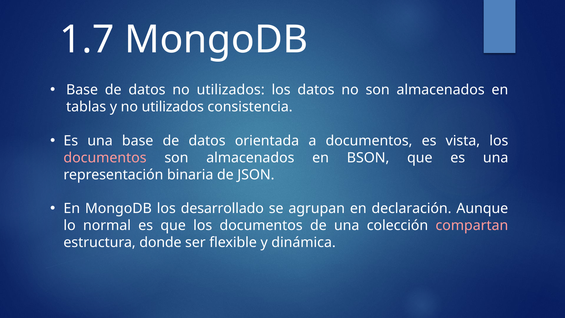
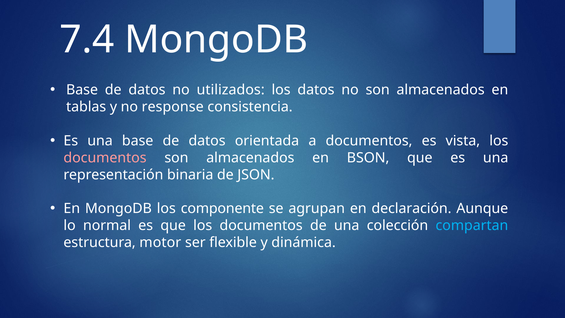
1.7: 1.7 -> 7.4 (87, 40)
y no utilizados: utilizados -> response (173, 107)
desarrollado: desarrollado -> componente (222, 209)
compartan colour: pink -> light blue (472, 225)
donde: donde -> motor (160, 242)
